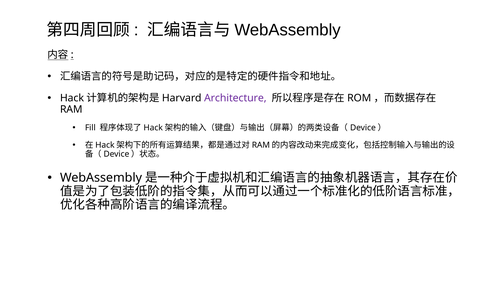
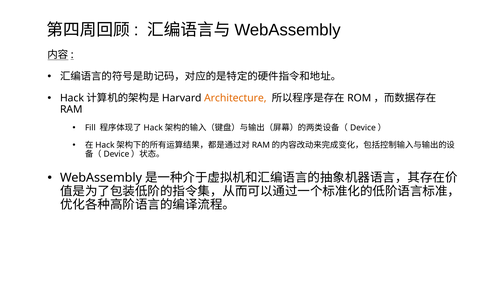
Architecture colour: purple -> orange (235, 98)
